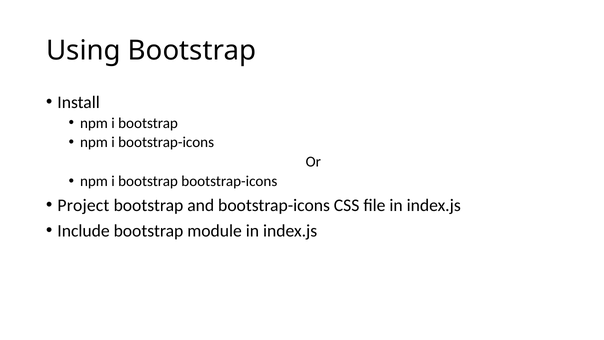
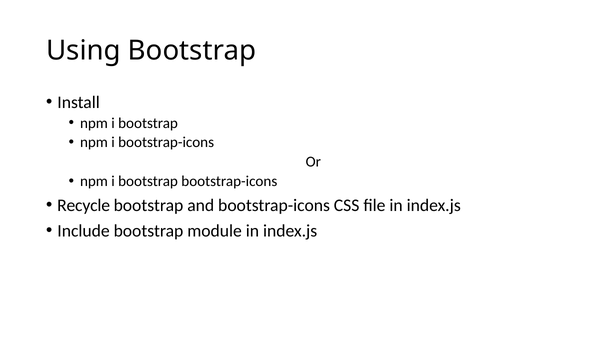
Project: Project -> Recycle (84, 205)
